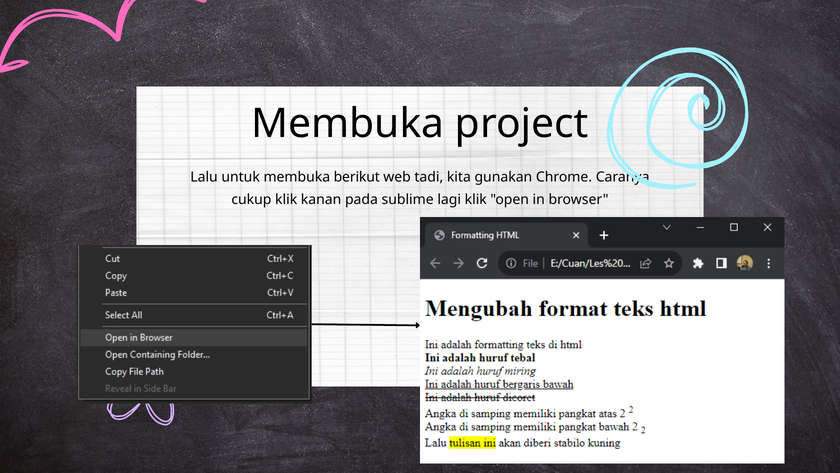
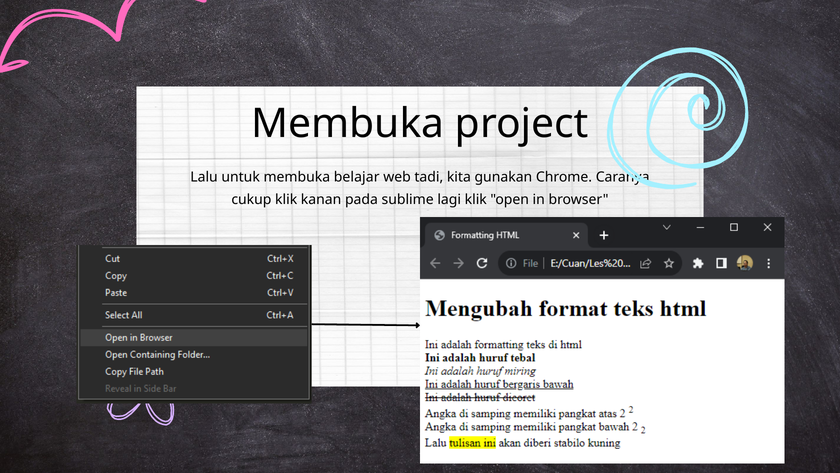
berikut: berikut -> belajar (357, 177)
